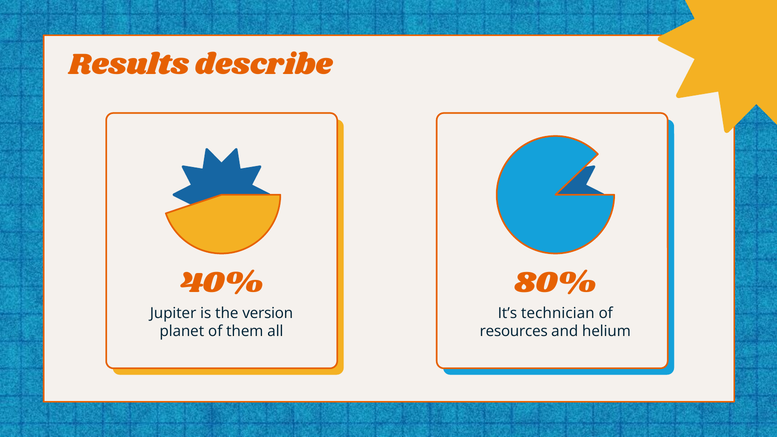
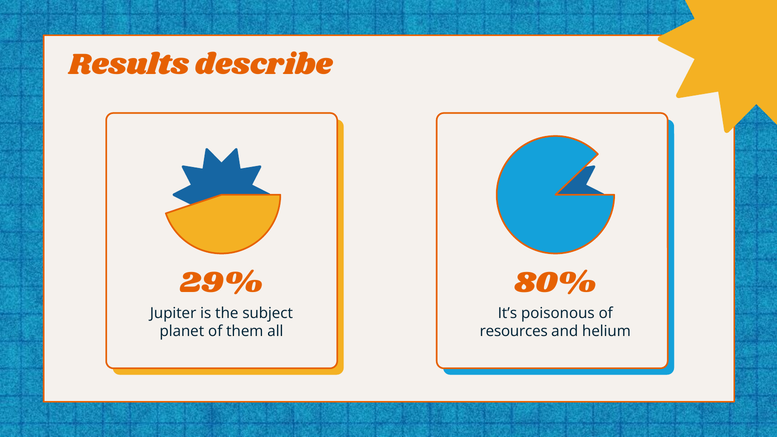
40%: 40% -> 29% (222, 282)
version: version -> subject (268, 313)
technician: technician -> poisonous (558, 313)
